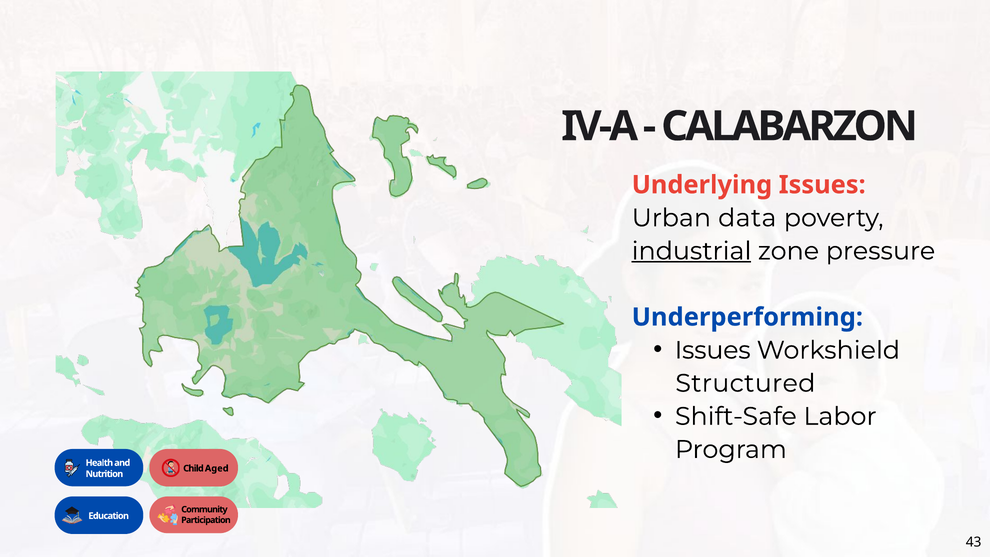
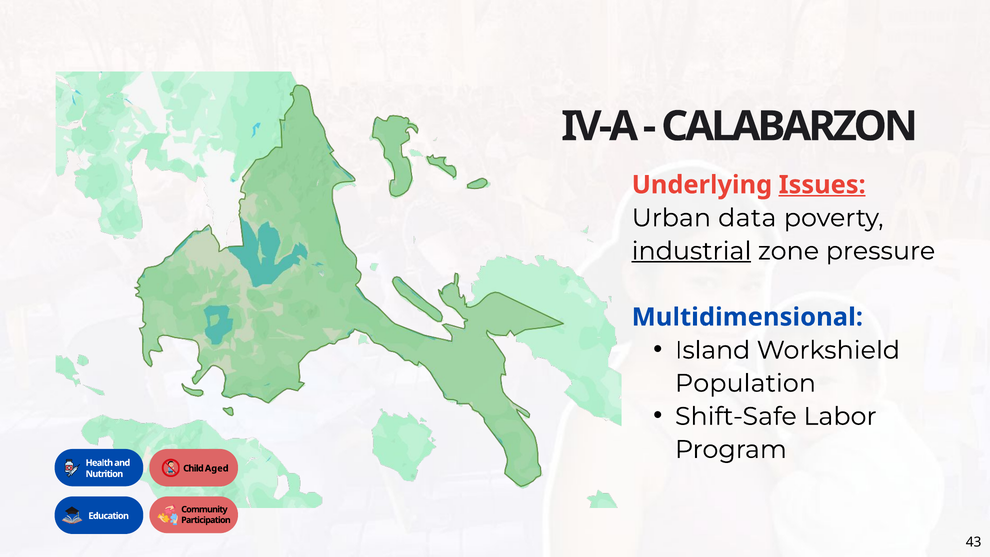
Issues underline: none -> present (822, 185)
Underperforming: Underperforming -> Multidimensional (747, 317)
Issues: Issues -> Island (713, 350)
Structured: Structured -> Population (745, 383)
